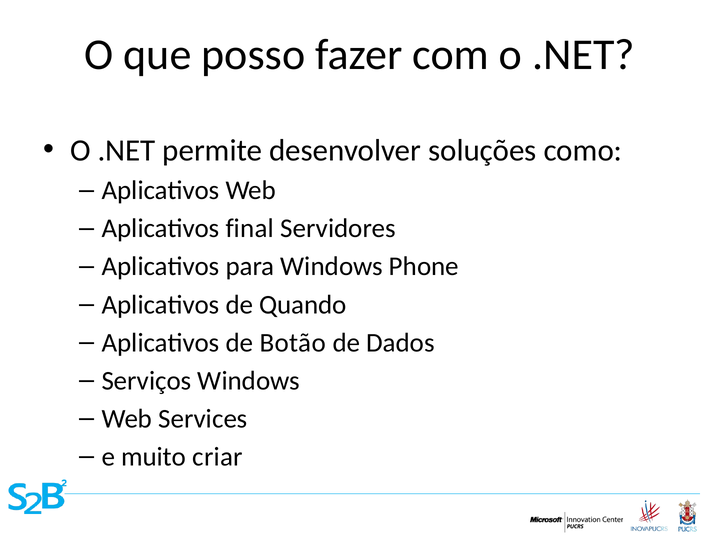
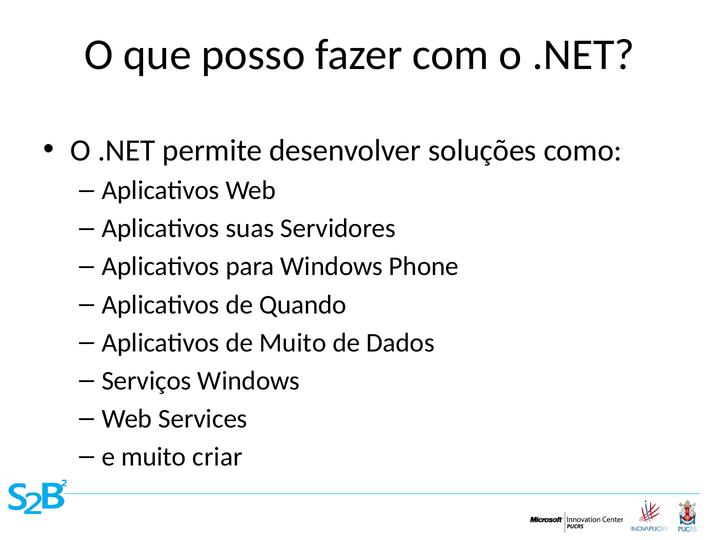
final: final -> suas (250, 229)
de Botão: Botão -> Muito (293, 343)
